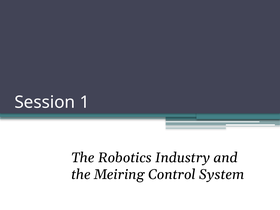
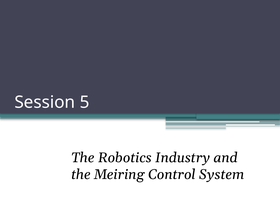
1: 1 -> 5 (84, 102)
